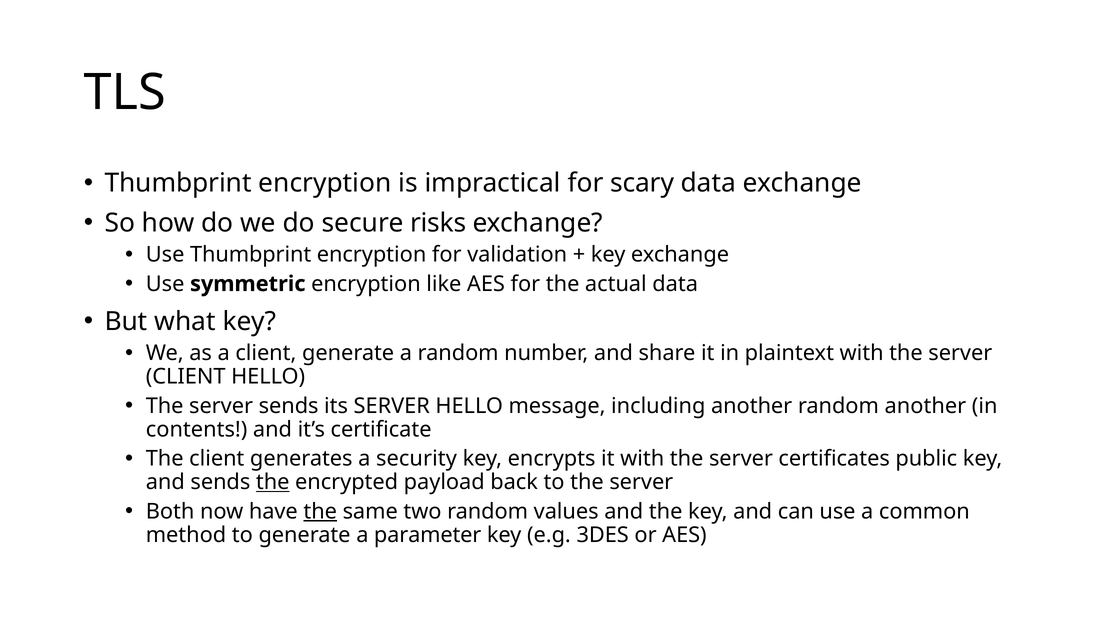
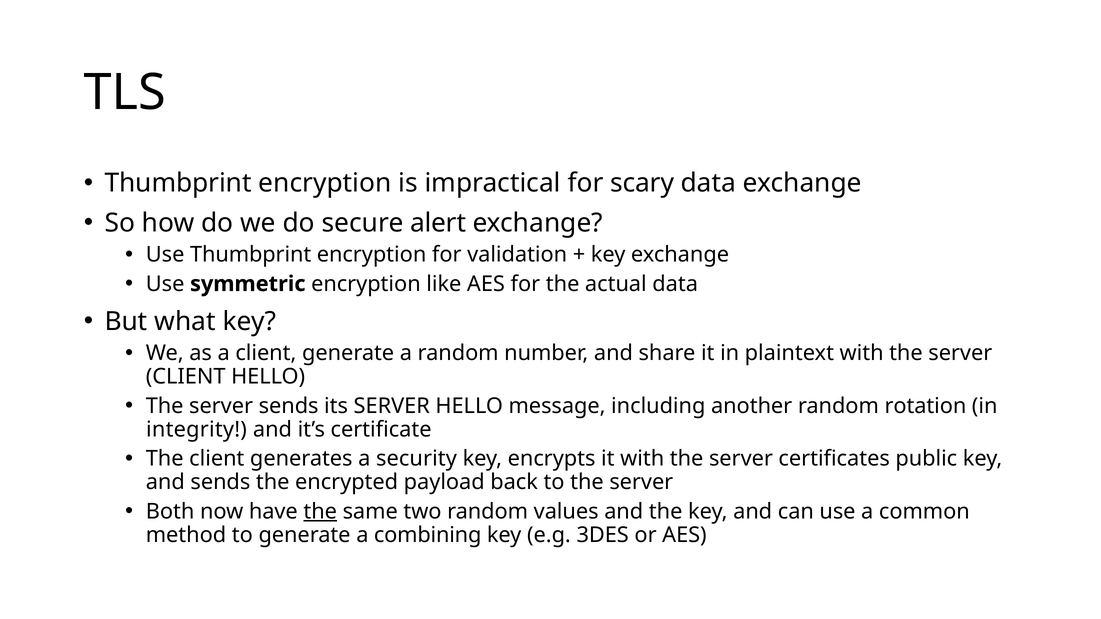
risks: risks -> alert (438, 223)
random another: another -> rotation (925, 406)
contents: contents -> integrity (197, 430)
the underline: present -> none (273, 482)
parameter: parameter -> combining (428, 535)
